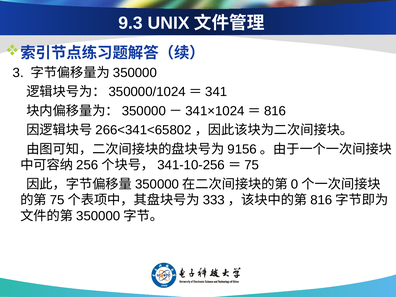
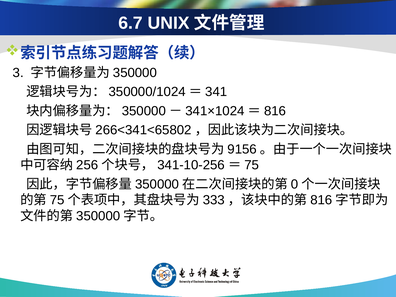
9.3: 9.3 -> 6.7 (131, 23)
